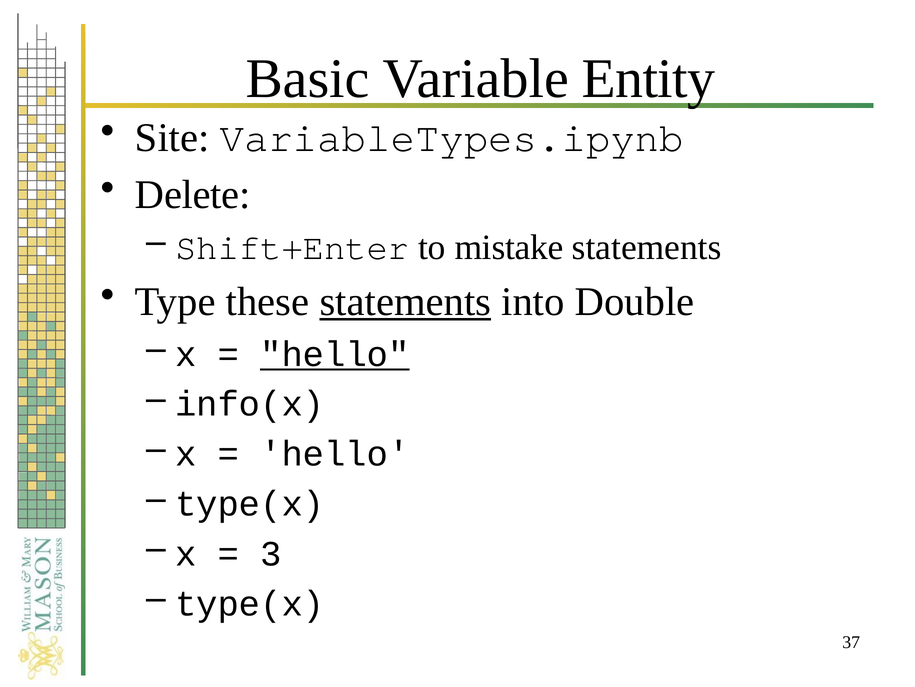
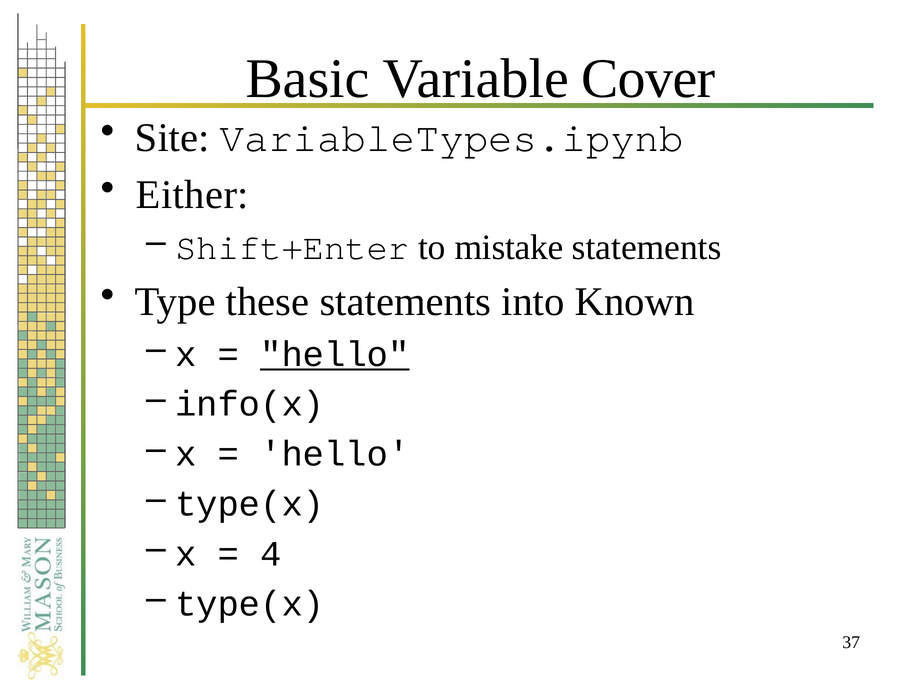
Entity: Entity -> Cover (648, 79)
Delete: Delete -> Either (192, 195)
statements underline: present -> none (405, 301)
Double: Double -> Known (635, 301)
3: 3 -> 4 (271, 553)
